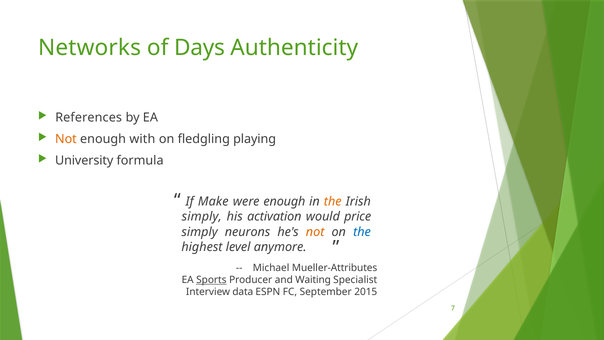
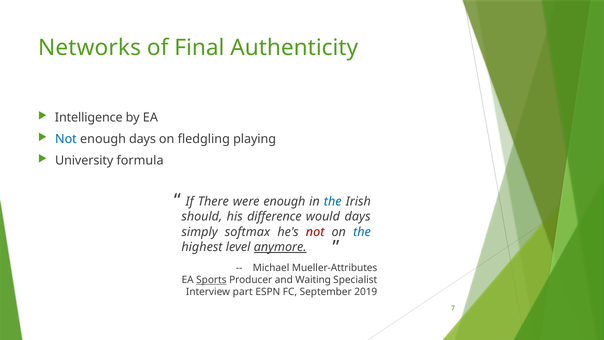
Days: Days -> Final (199, 48)
References: References -> Intelligence (89, 118)
Not colour: orange -> blue (66, 139)
enough with: with -> days (143, 139)
Make: Make -> There (213, 202)
the colour: orange -> blue (333, 202)
simply: simply -> should (202, 217)
activation: activation -> difference (274, 217)
would price: price -> days (358, 217)
neurons: neurons -> softmax (247, 232)
not colour: orange -> red (315, 232)
anymore underline: none -> present (280, 247)
data: data -> part (243, 292)
2015: 2015 -> 2019 (366, 292)
